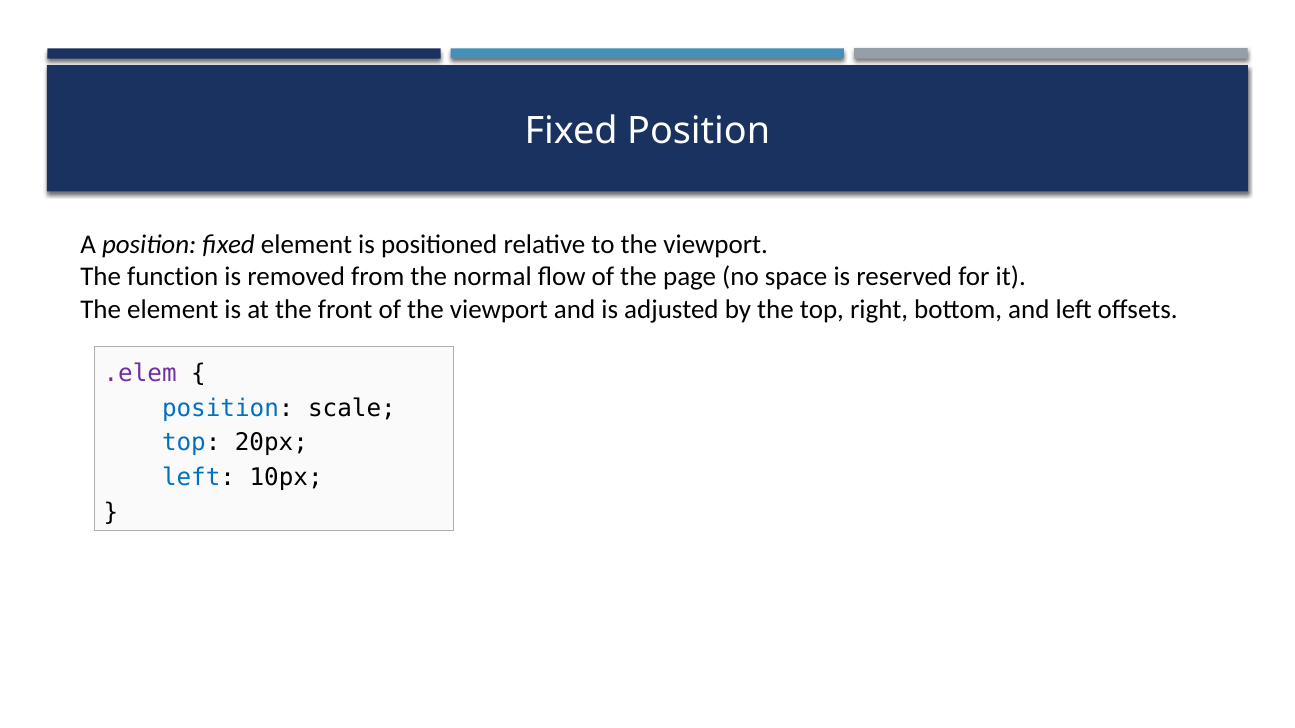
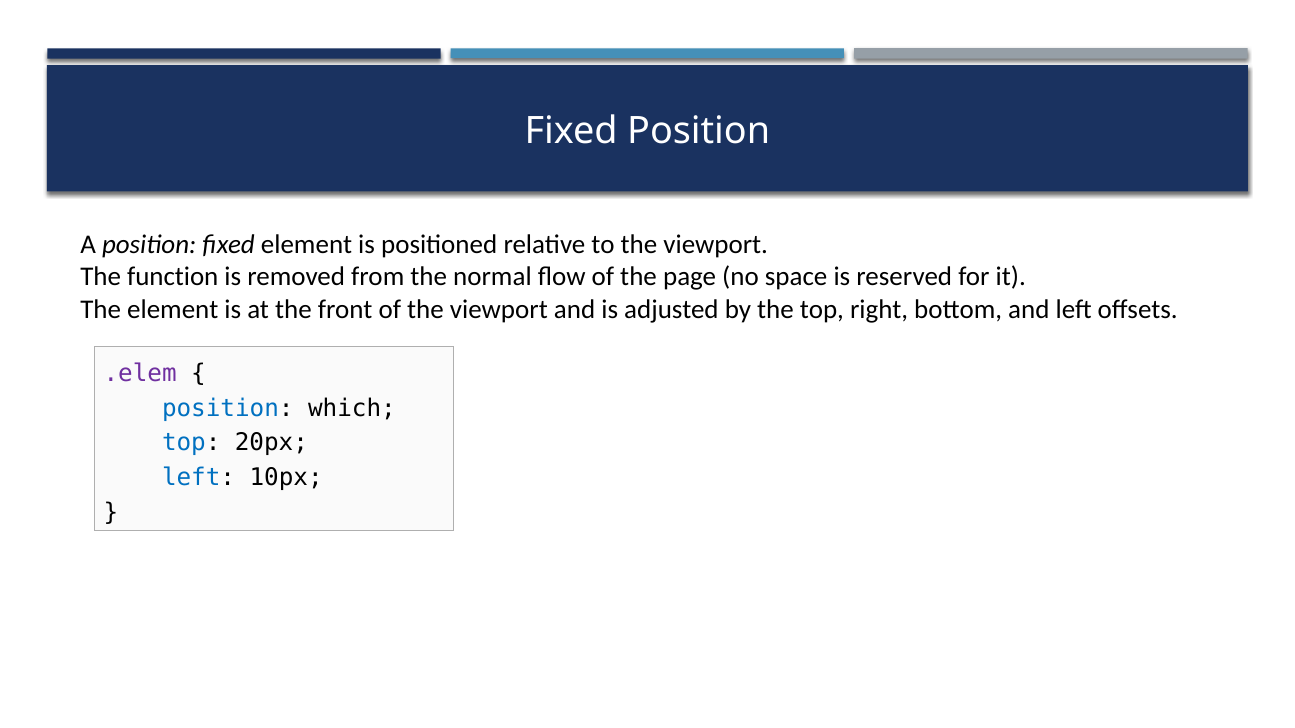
scale: scale -> which (352, 408)
